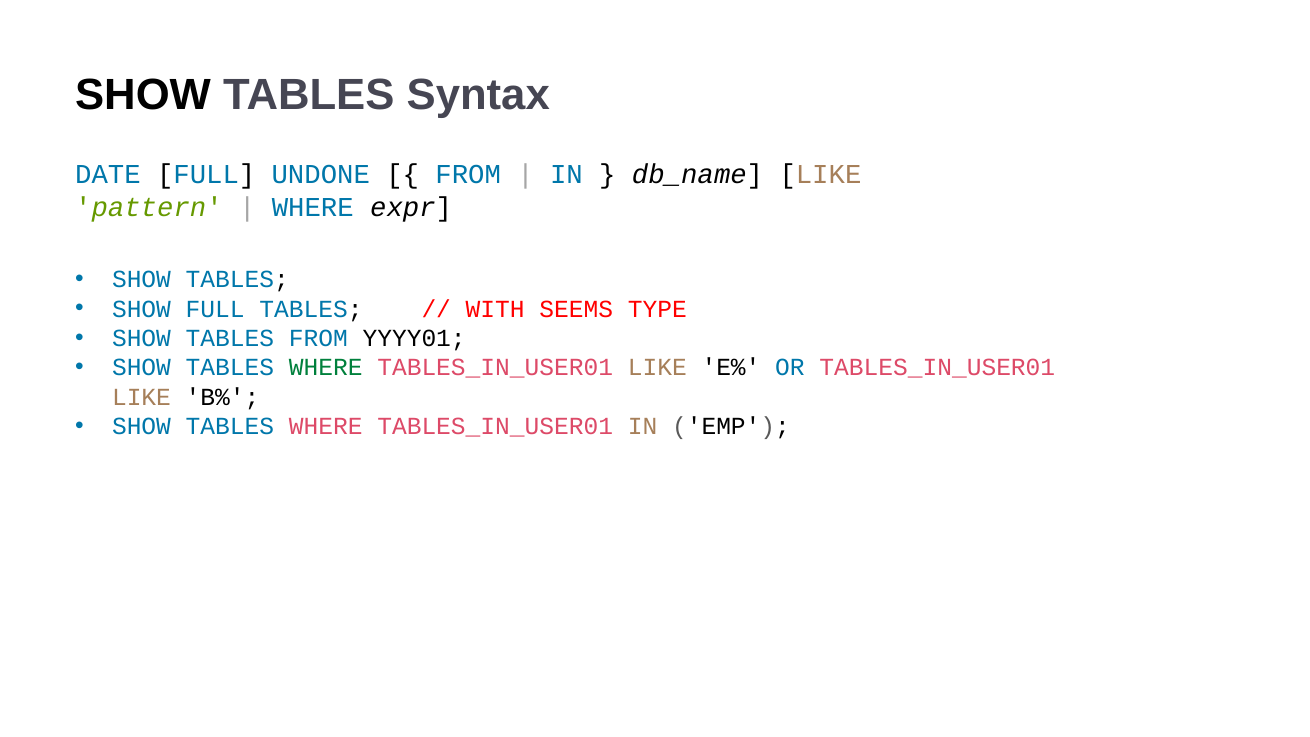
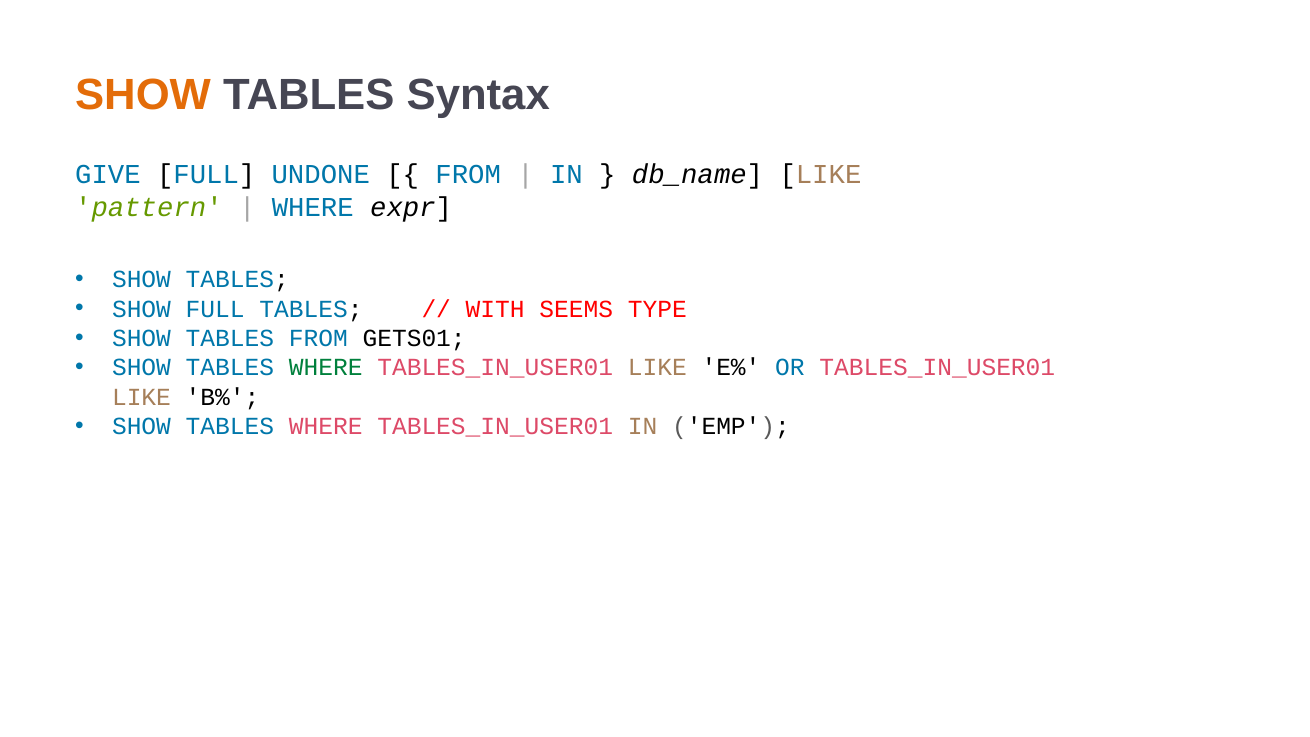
SHOW colour: black -> orange (143, 95)
DATE: DATE -> GIVE (108, 175)
YYYY01: YYYY01 -> GETS01 (414, 338)
